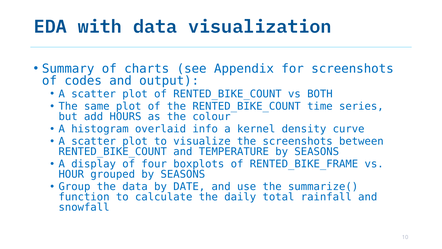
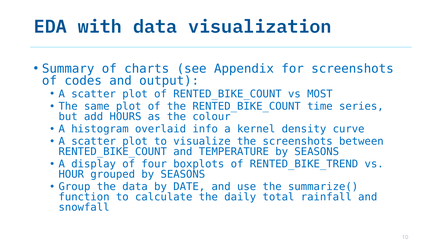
BOTH: BOTH -> MOST (320, 94)
RENTED_BIKE_FRAME: RENTED_BIKE_FRAME -> RENTED_BIKE_TREND (304, 164)
